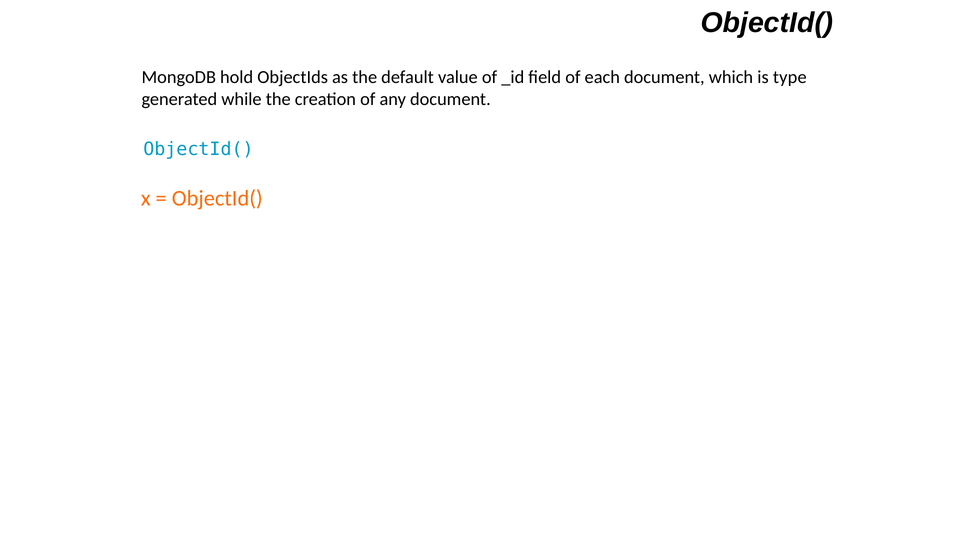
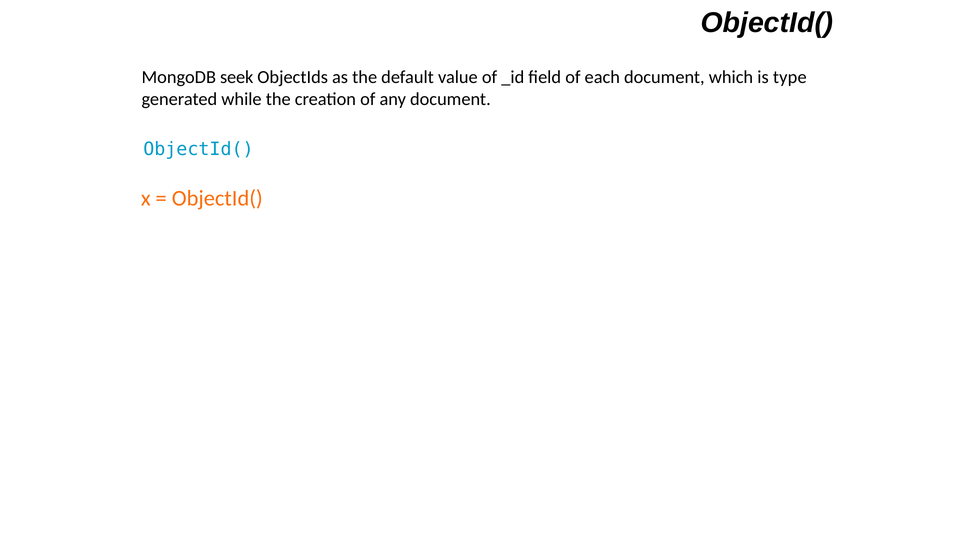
hold: hold -> seek (237, 77)
